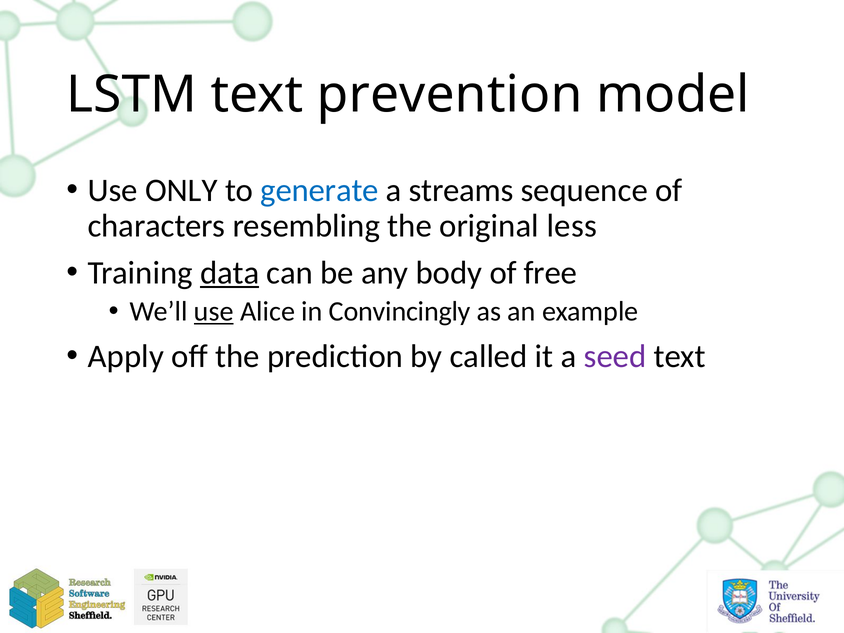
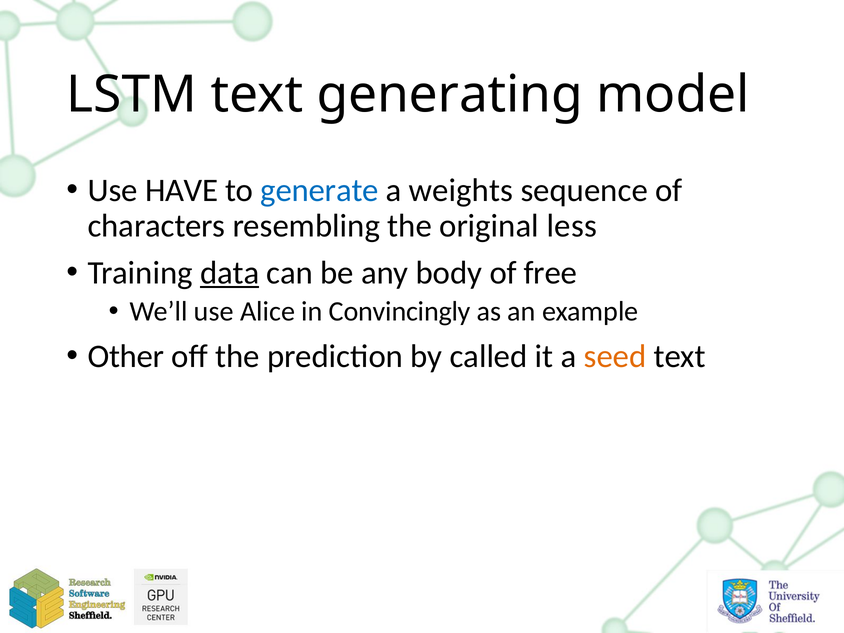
prevention: prevention -> generating (450, 95)
ONLY: ONLY -> HAVE (182, 190)
streams: streams -> weights (461, 190)
use underline: present -> none (214, 312)
Apply: Apply -> Other (126, 356)
seed colour: purple -> orange (615, 356)
